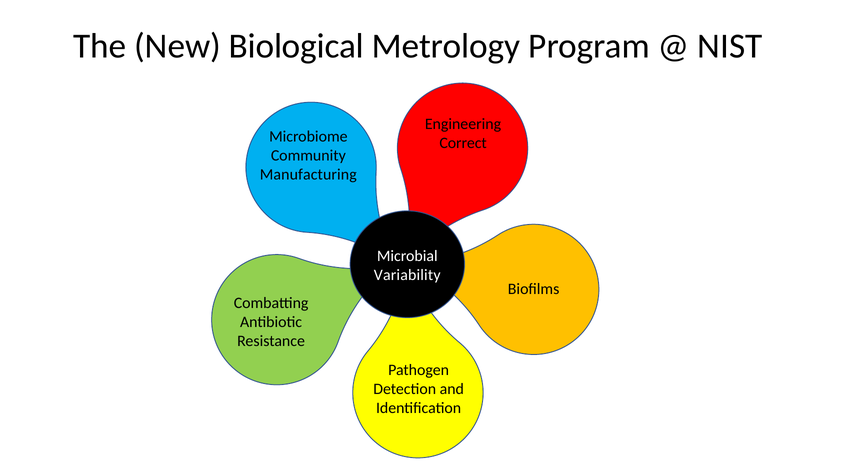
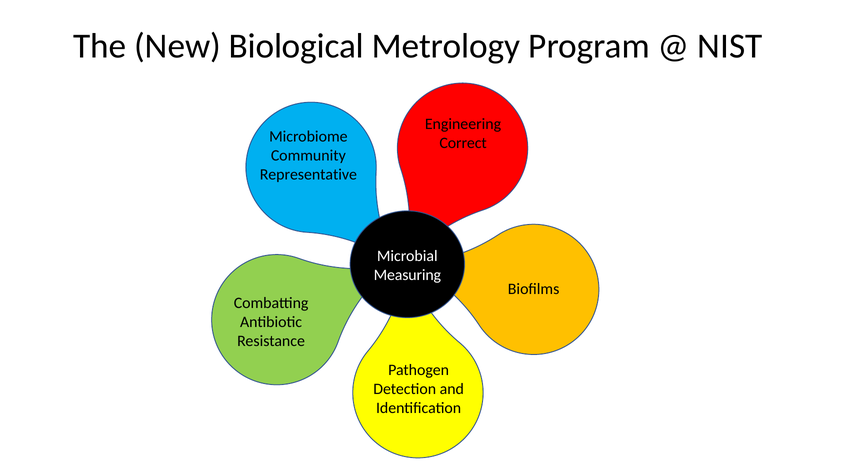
Manufacturing: Manufacturing -> Representative (308, 175)
Variability: Variability -> Measuring (407, 275)
